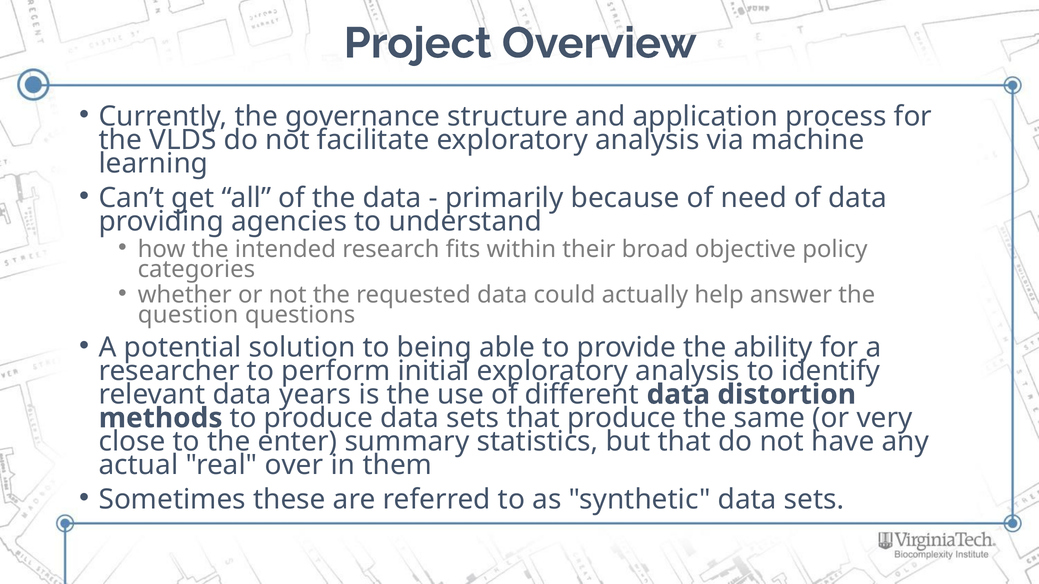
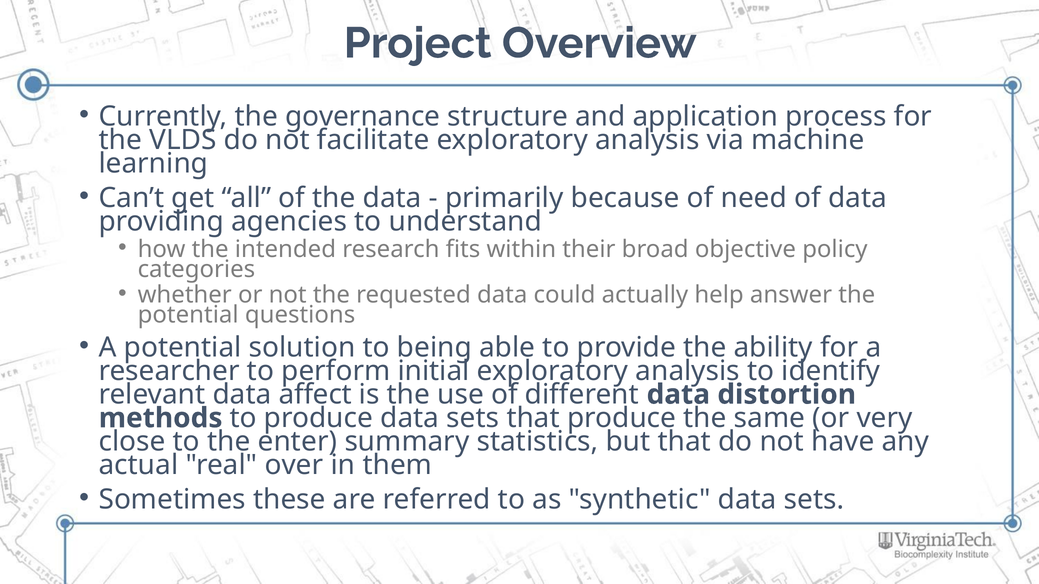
question: question -> potential (188, 315)
years: years -> affect (315, 395)
